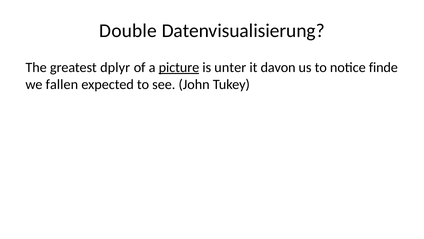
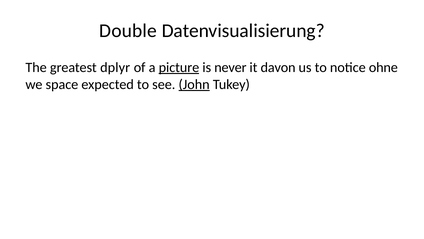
unter: unter -> never (230, 67)
finde: finde -> ohne (383, 67)
fallen: fallen -> space (62, 84)
John underline: none -> present (194, 84)
